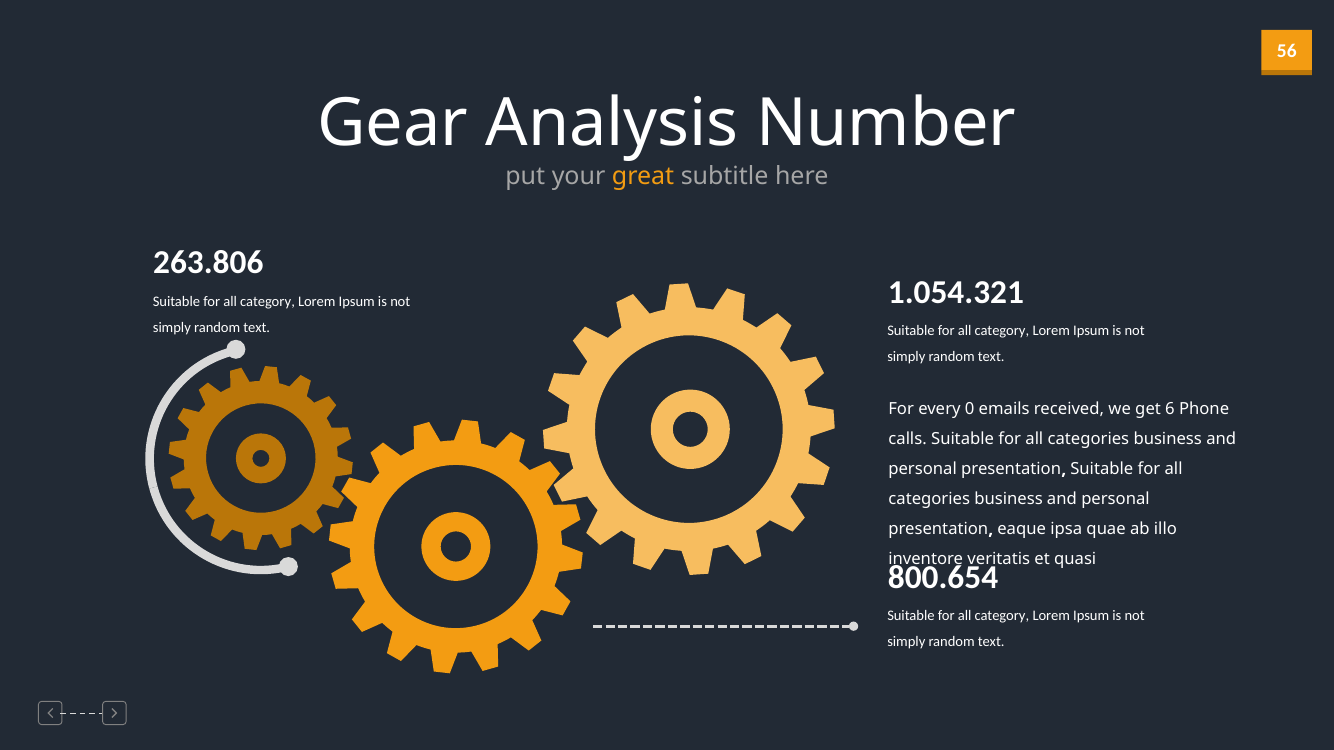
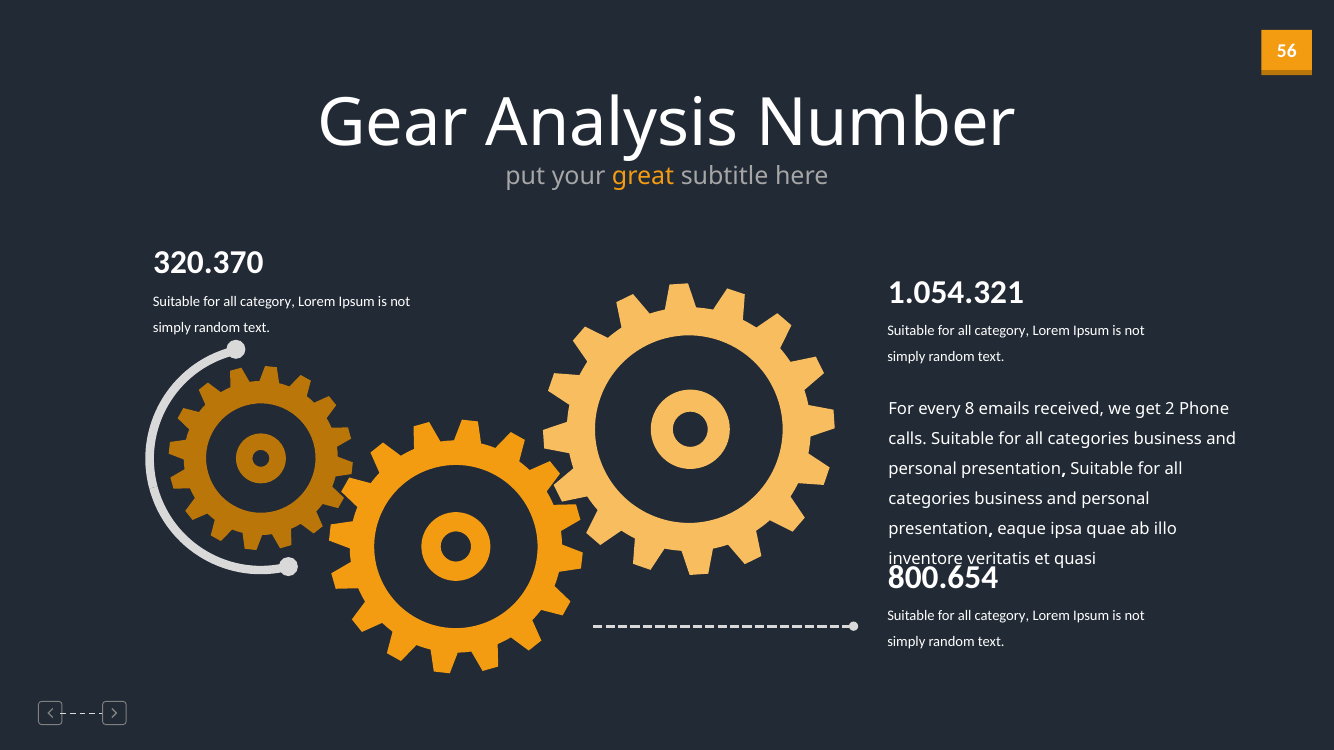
263.806: 263.806 -> 320.370 (208, 263)
0: 0 -> 8 (970, 409)
6: 6 -> 2 (1170, 409)
